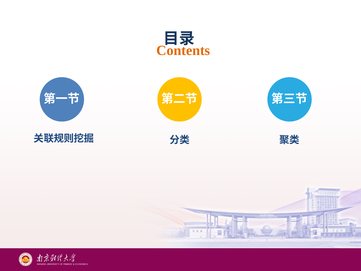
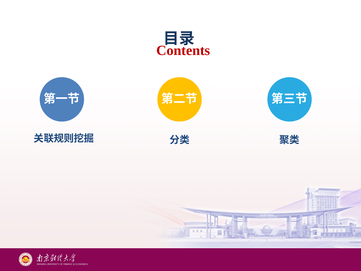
Contents colour: orange -> red (183, 51)
